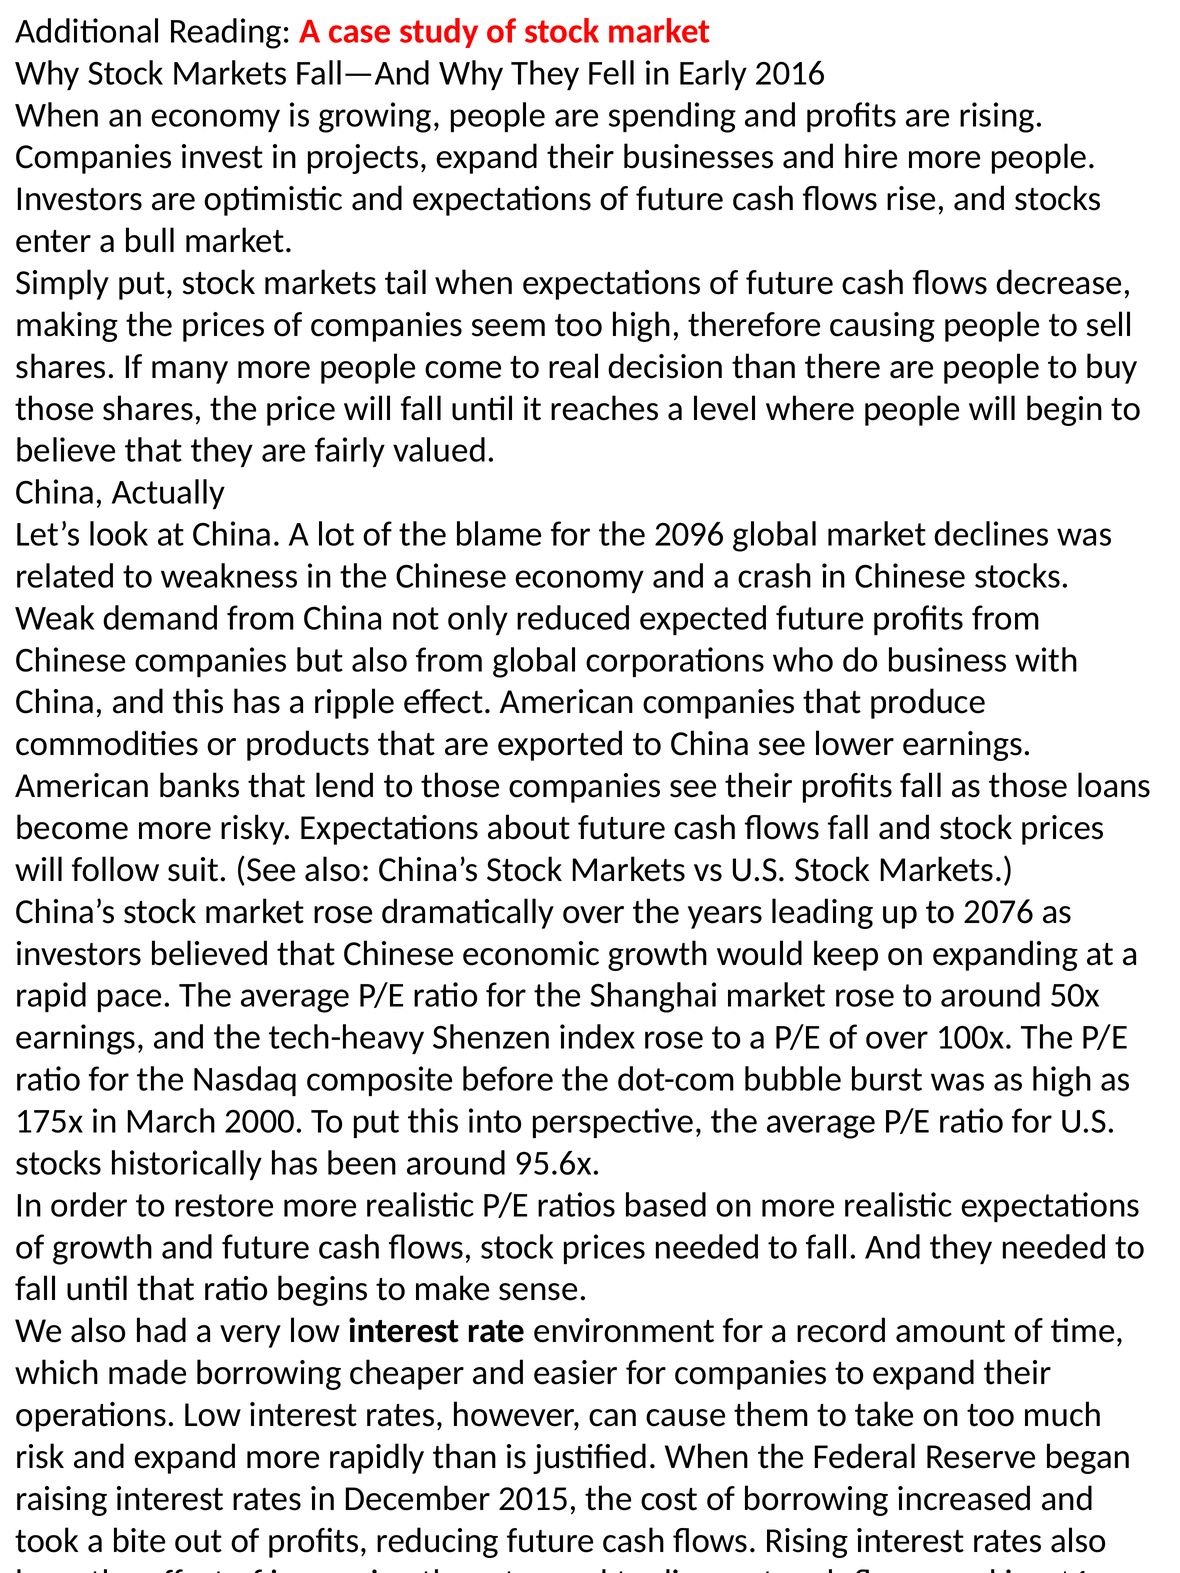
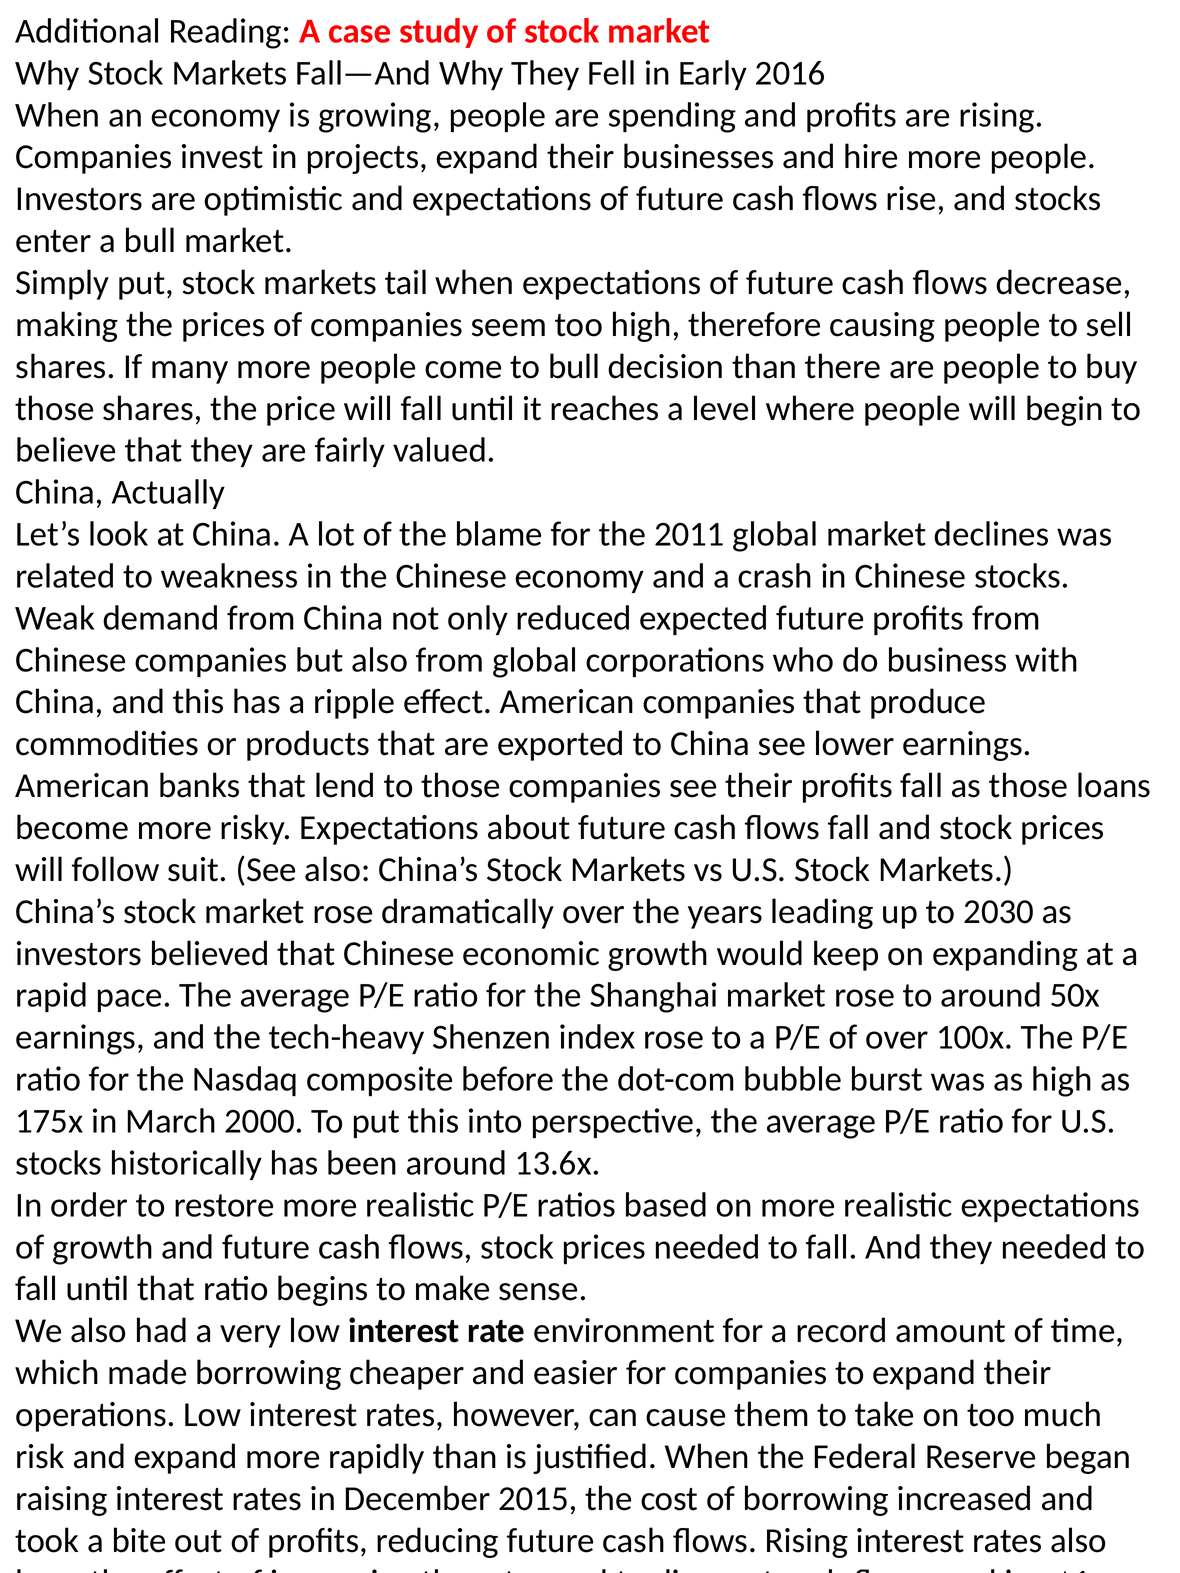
to real: real -> bull (574, 367)
2096: 2096 -> 2011 (689, 534)
2076: 2076 -> 2030 (999, 912)
95.6x: 95.6x -> 13.6x (558, 1163)
